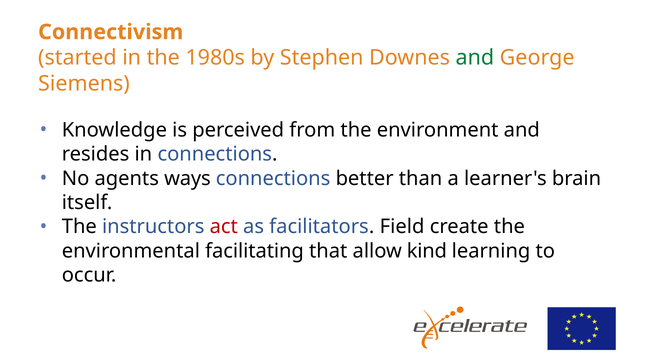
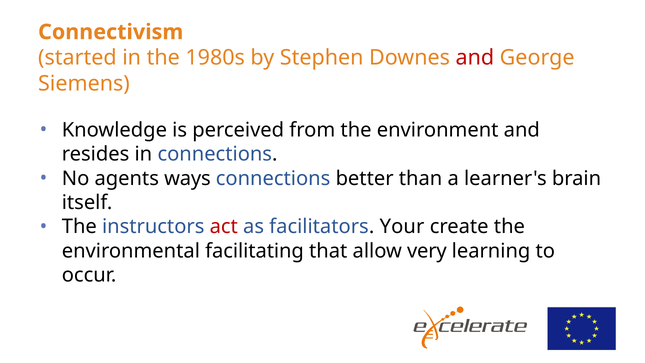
and colour: green -> red (475, 58)
Field: Field -> Your (402, 227)
kind: kind -> very (427, 251)
